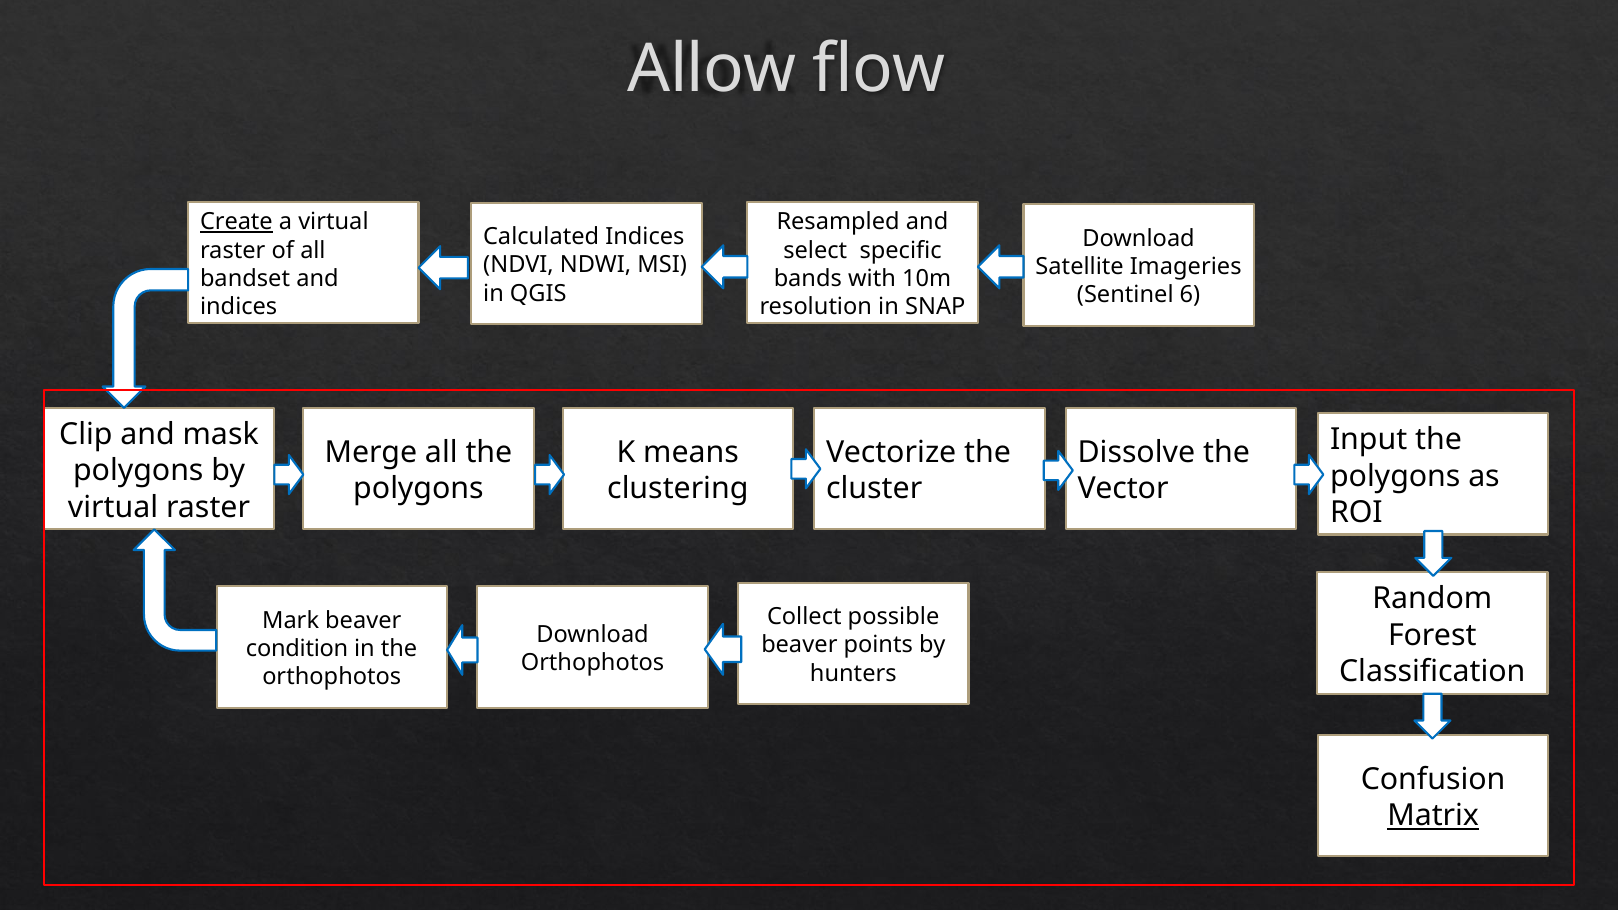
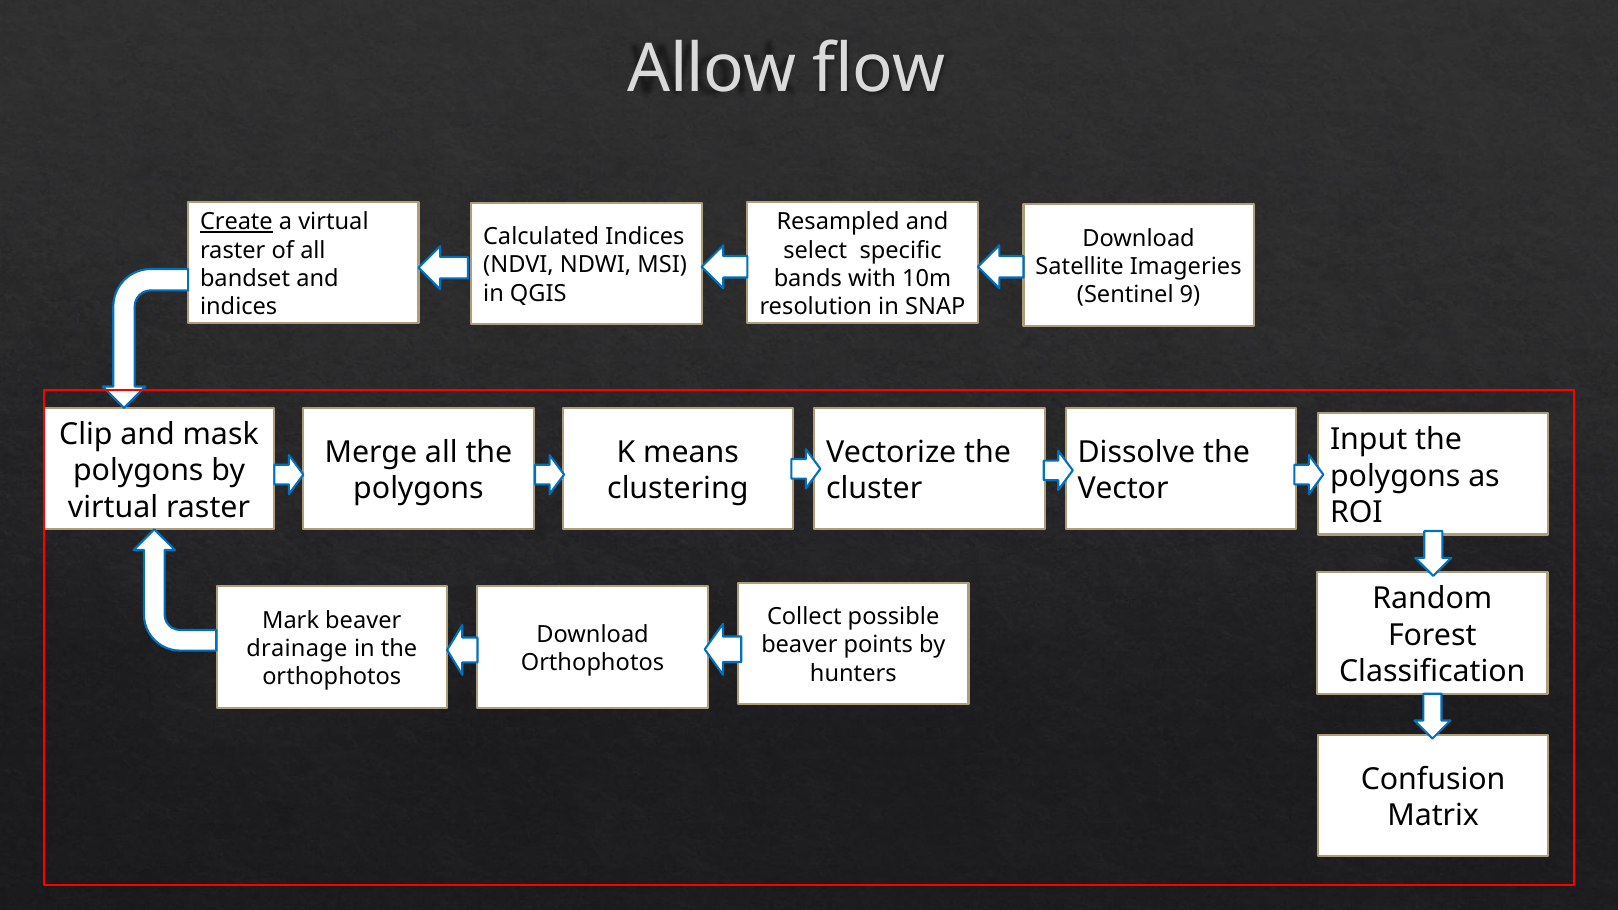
6: 6 -> 9 (1190, 295)
condition: condition -> drainage (297, 649)
Matrix underline: present -> none (1433, 816)
